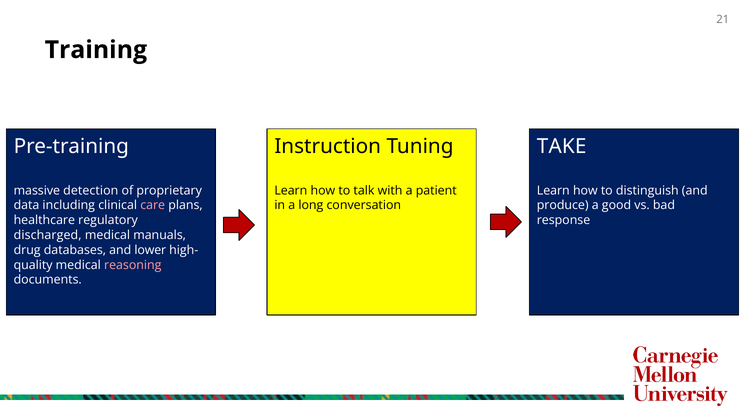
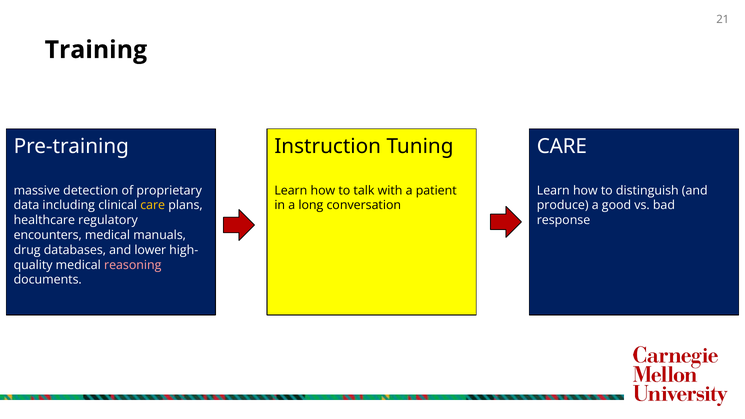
TAKE: TAKE -> CARE (562, 146)
care colour: pink -> yellow (153, 205)
discharged: discharged -> encounters (48, 235)
